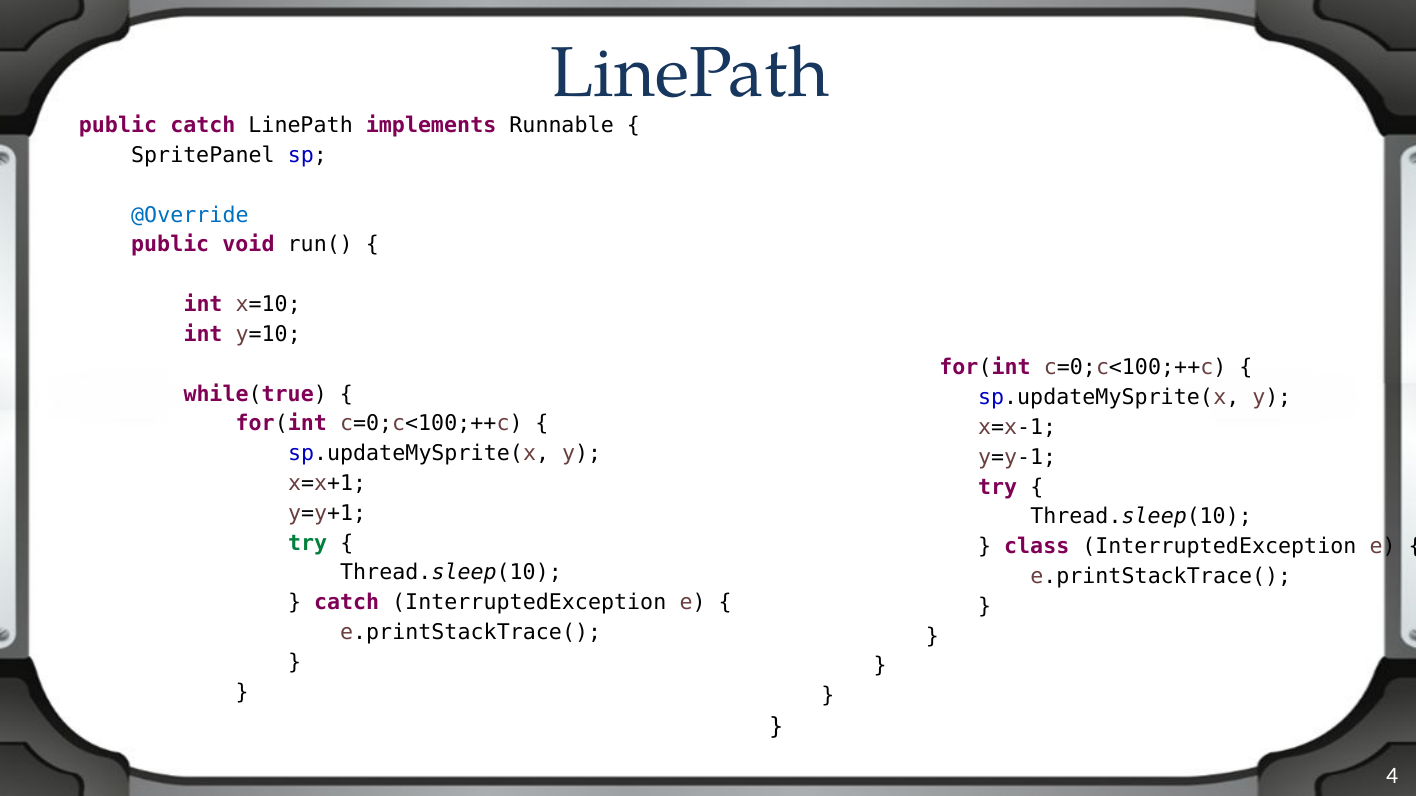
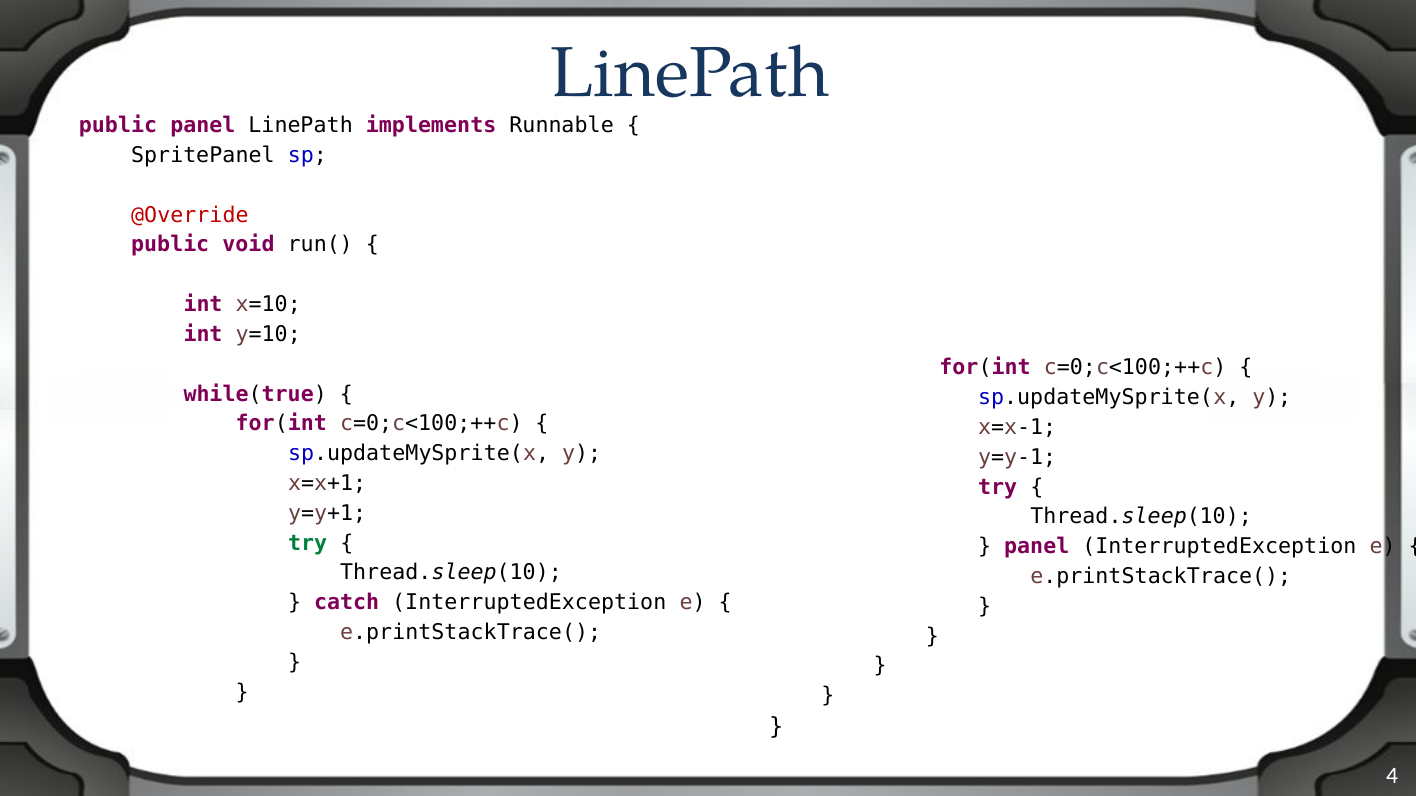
public catch: catch -> panel (203, 126)
@Override colour: blue -> red (190, 215)
class: class -> panel (1037, 547)
